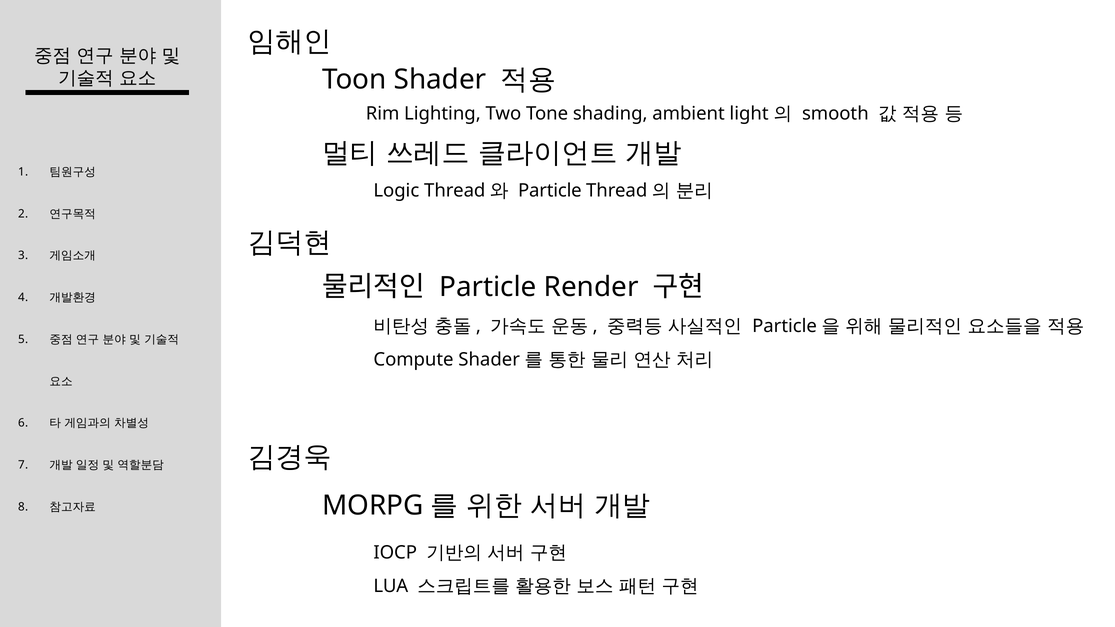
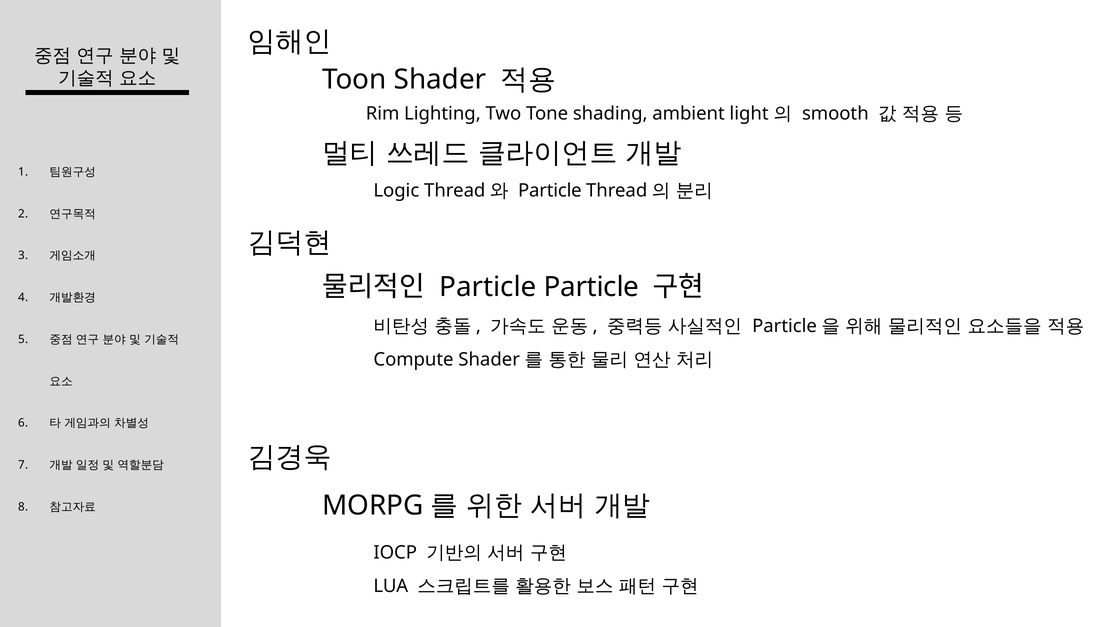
Particle Render: Render -> Particle (591, 287)
